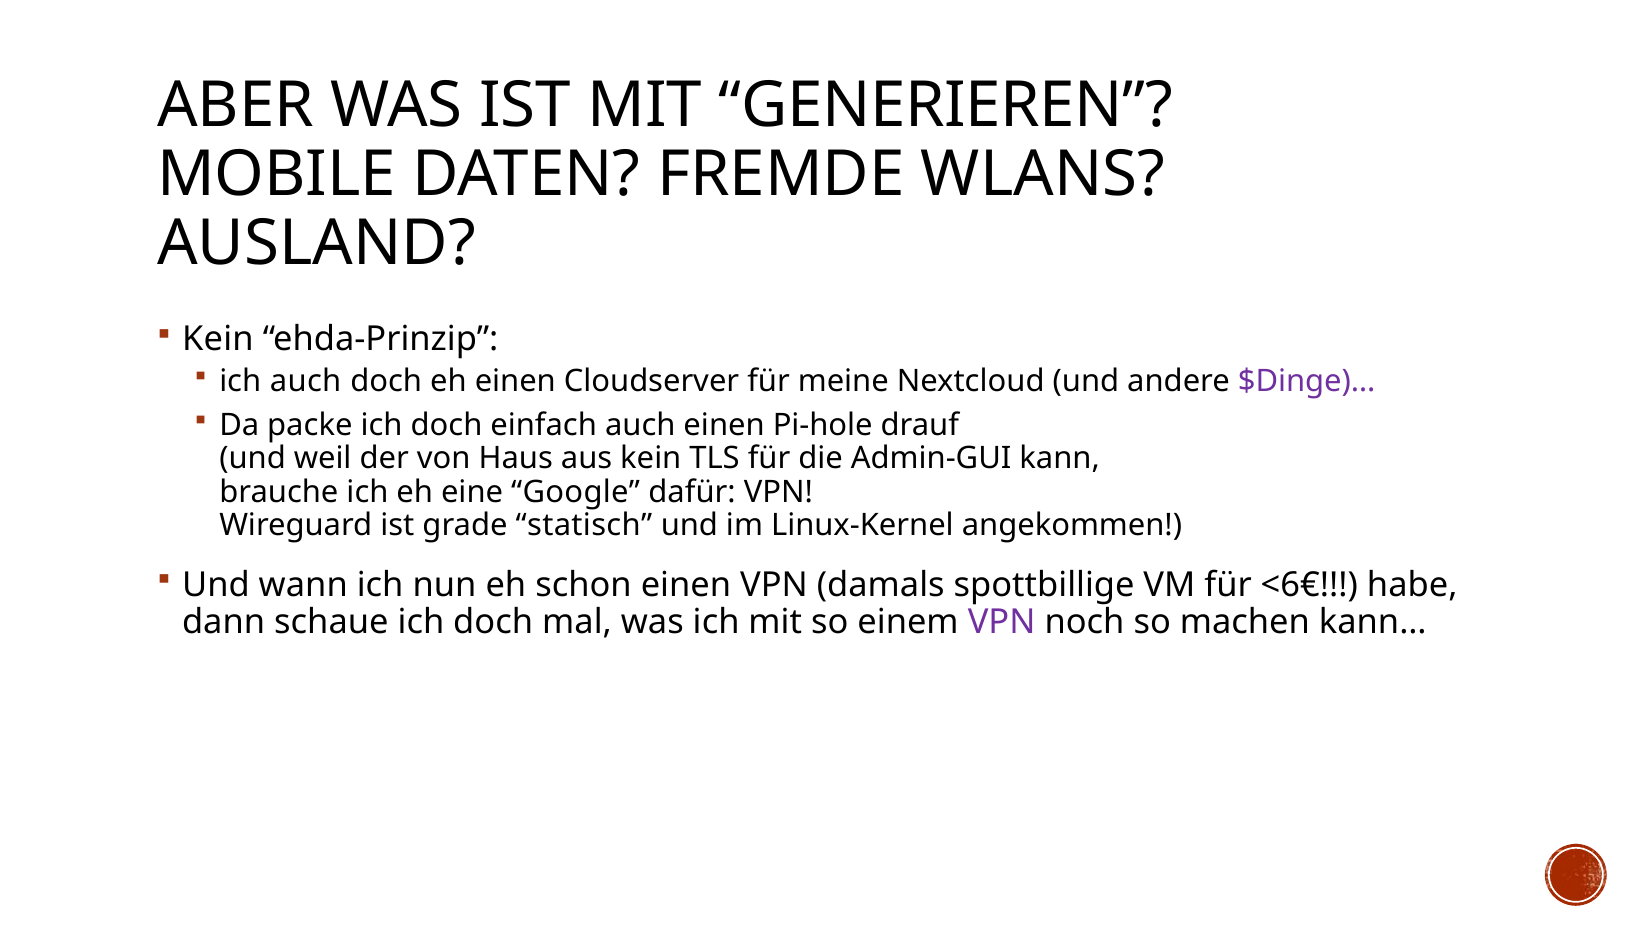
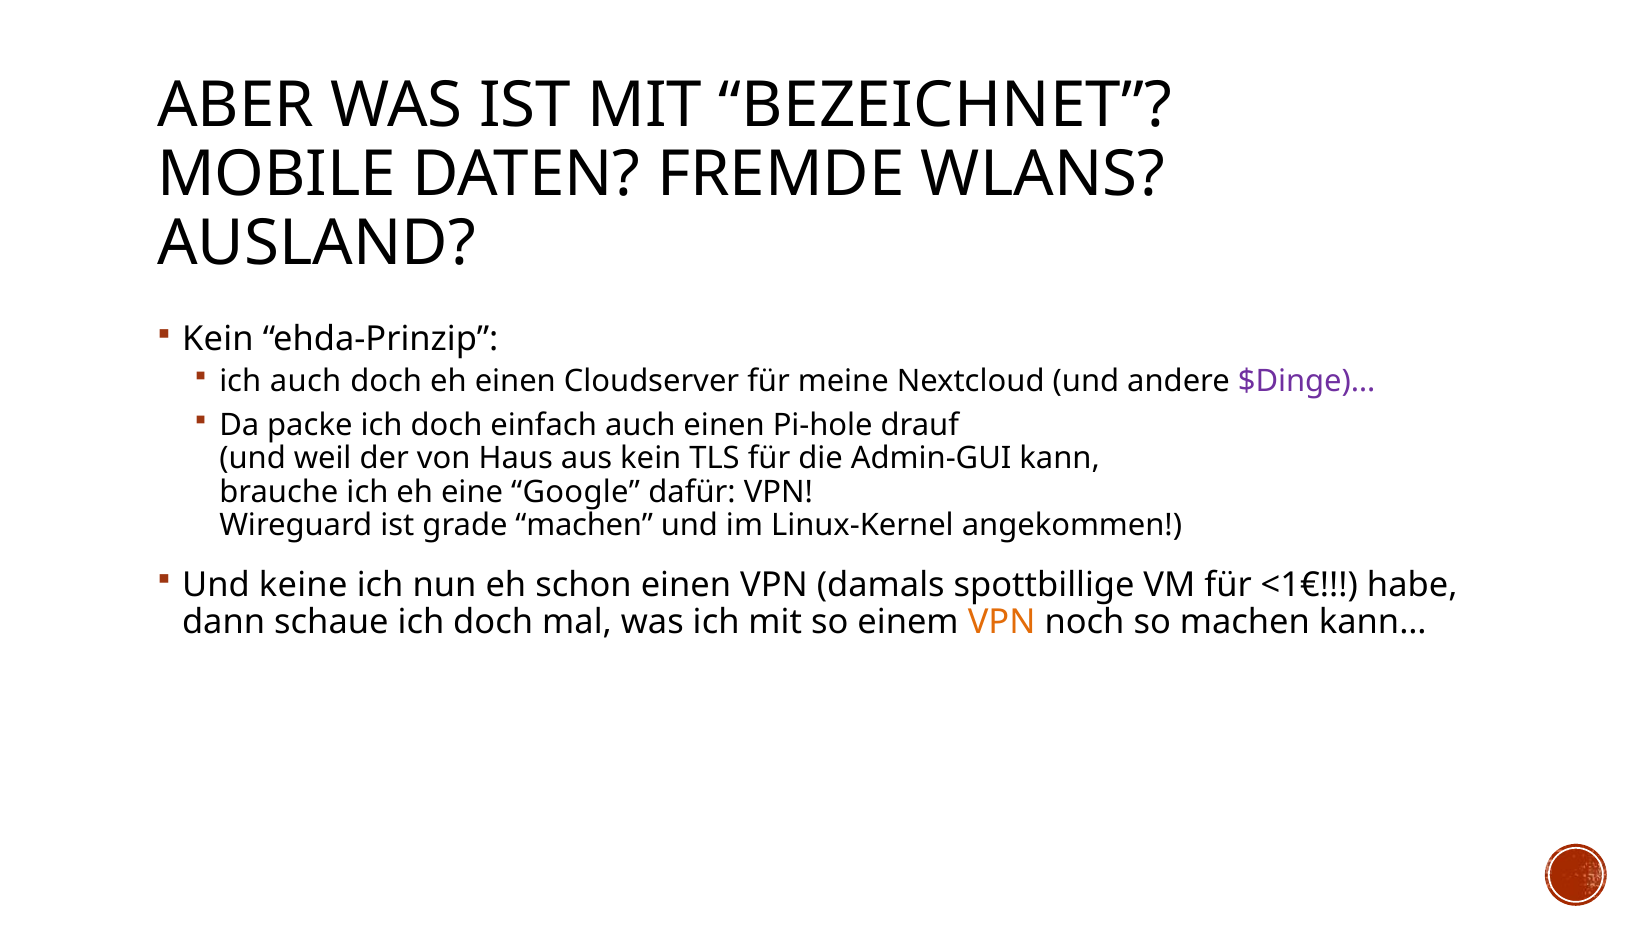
GENERIEREN: GENERIEREN -> BEZEICHNET (946, 106)
grade statisch: statisch -> machen (584, 525)
wann: wann -> keine (303, 585)
<6€: <6€ -> <1€ (1309, 585)
VPN colour: purple -> orange (1002, 622)
